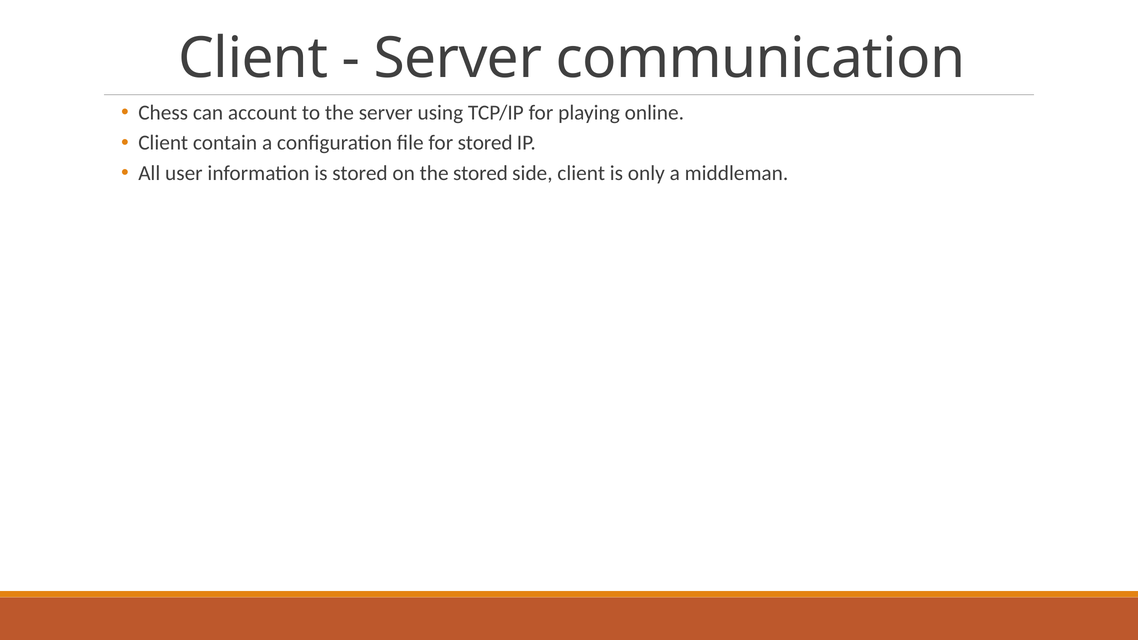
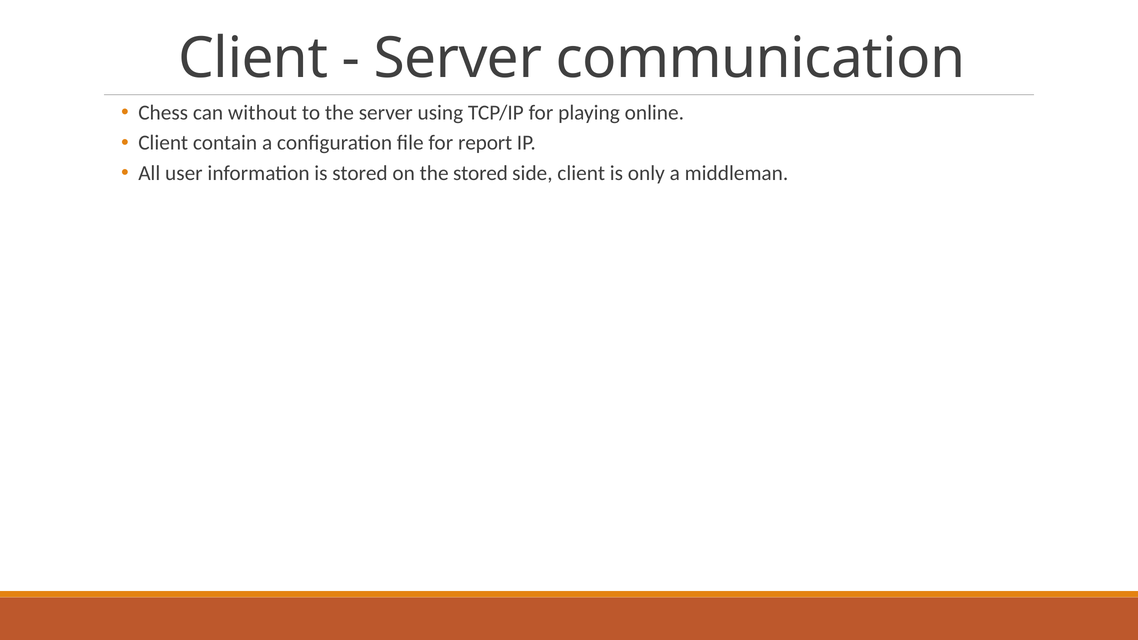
account: account -> without (262, 113)
for stored: stored -> report (485, 143)
